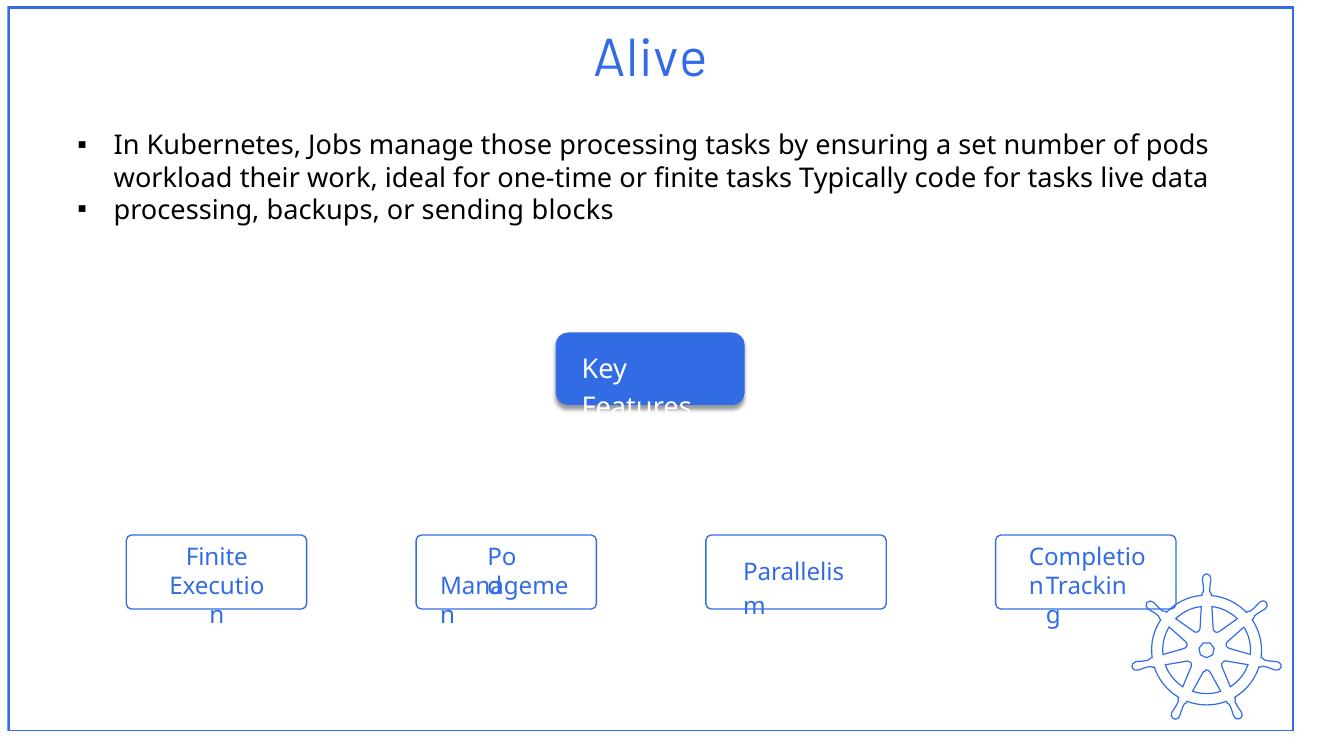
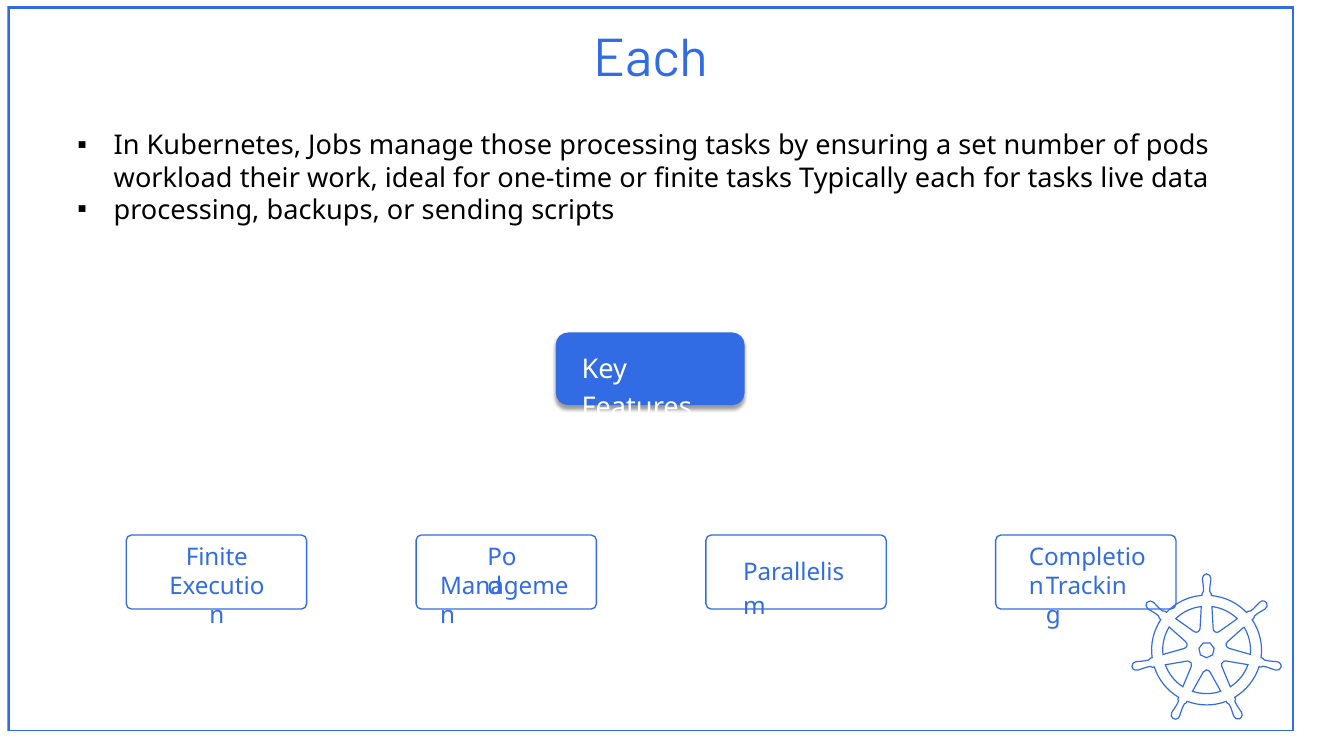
Alive: Alive -> Each (651, 59)
Typically code: code -> each (945, 178)
blocks: blocks -> scripts (573, 211)
